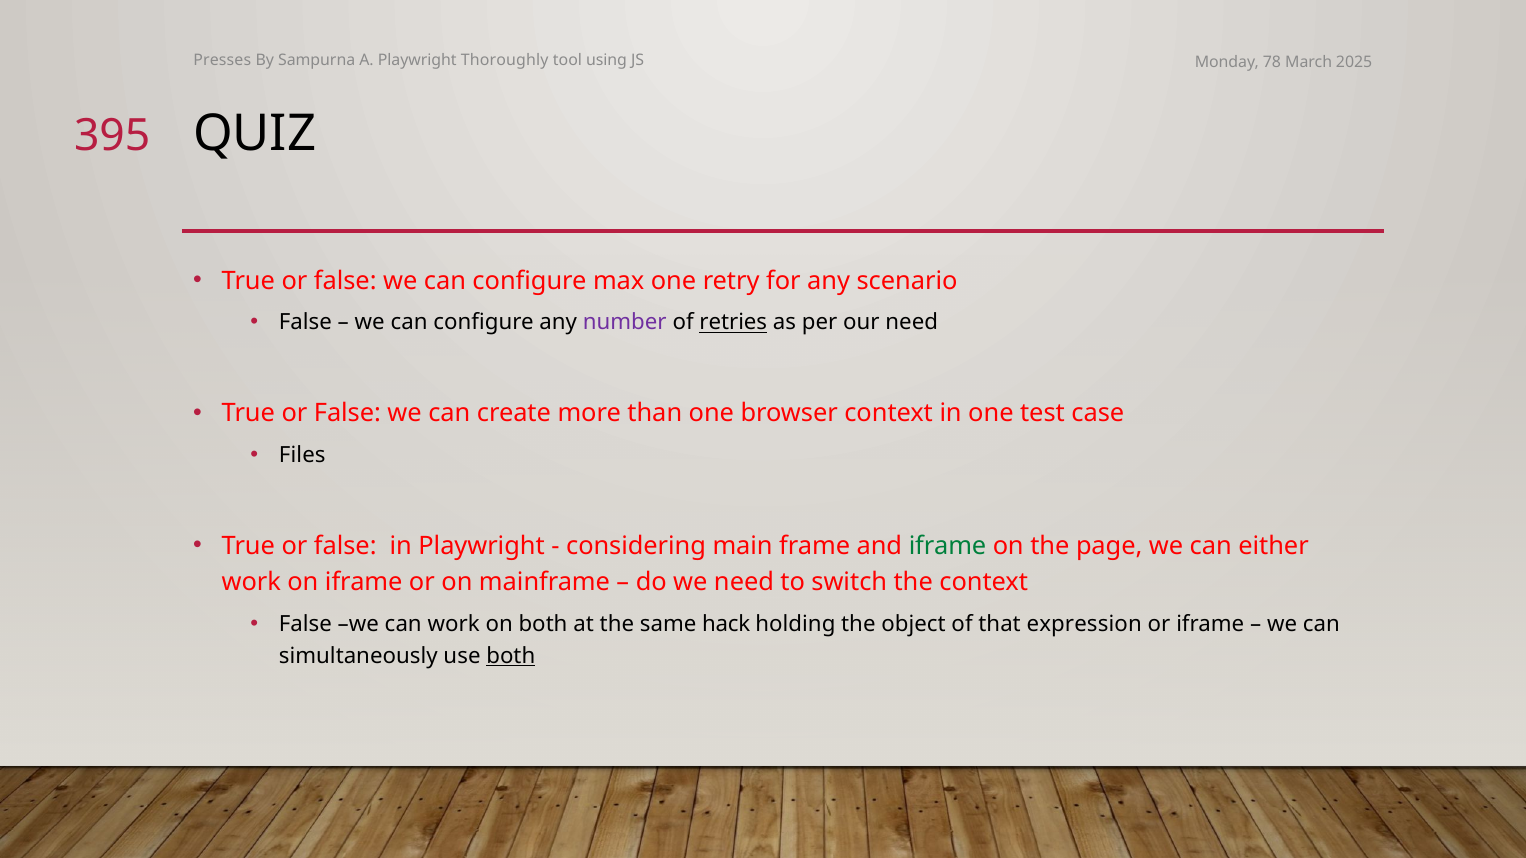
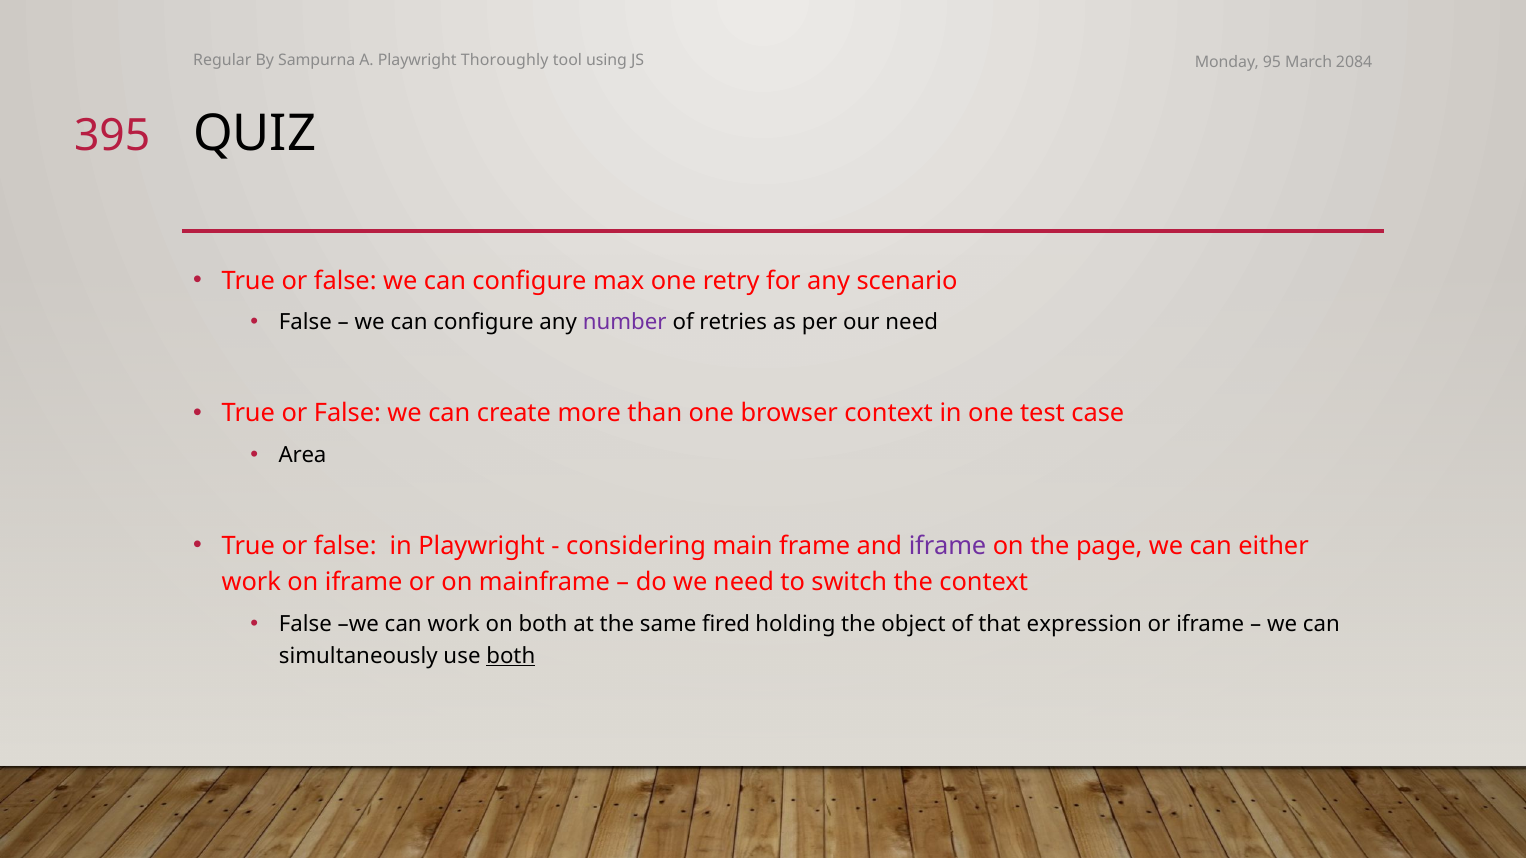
Presses: Presses -> Regular (222, 60)
78: 78 -> 95 (1272, 62)
2025: 2025 -> 2084 (1354, 62)
retries underline: present -> none (733, 323)
Files: Files -> Area (302, 455)
iframe colour: green -> purple (948, 546)
hack: hack -> fired (726, 624)
